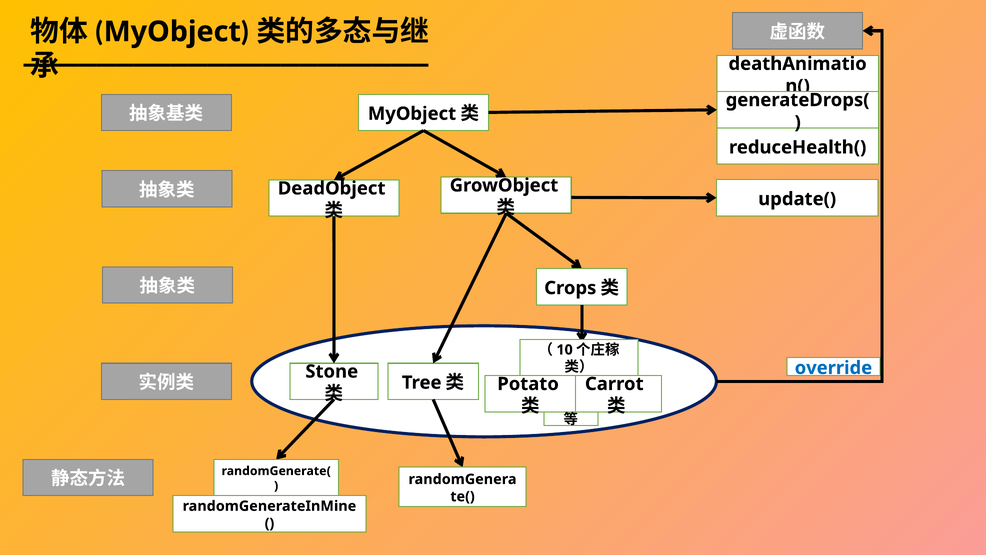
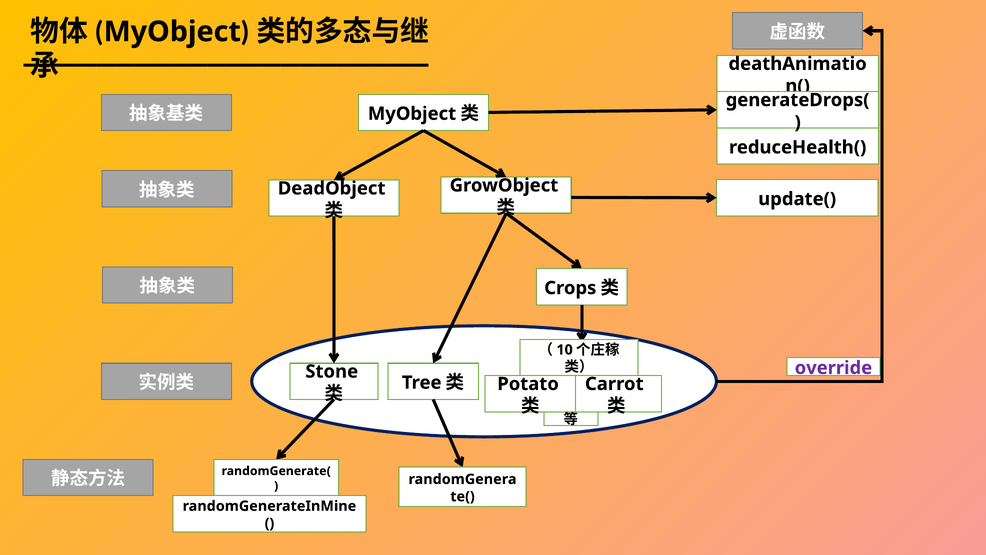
override colour: blue -> purple (833, 368)
